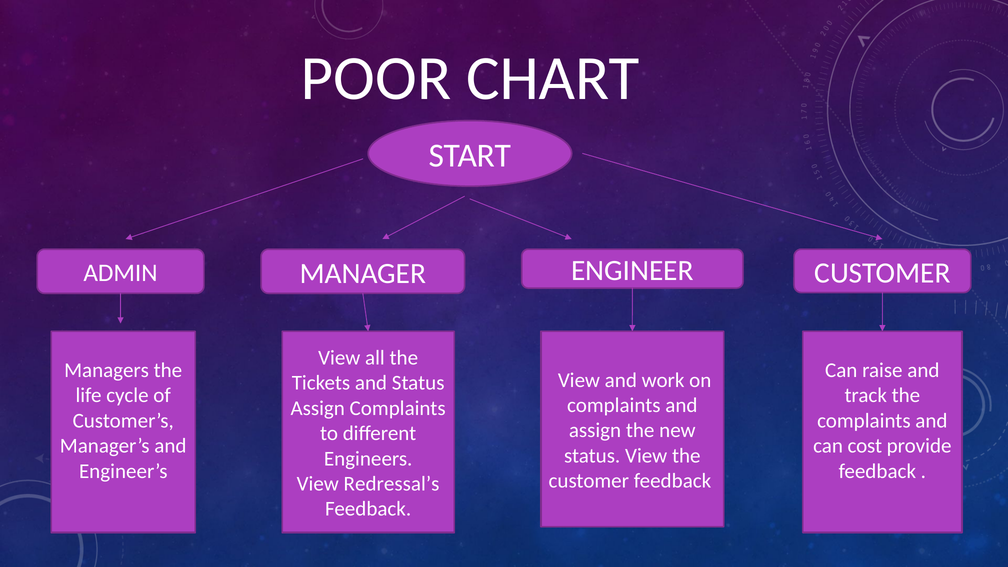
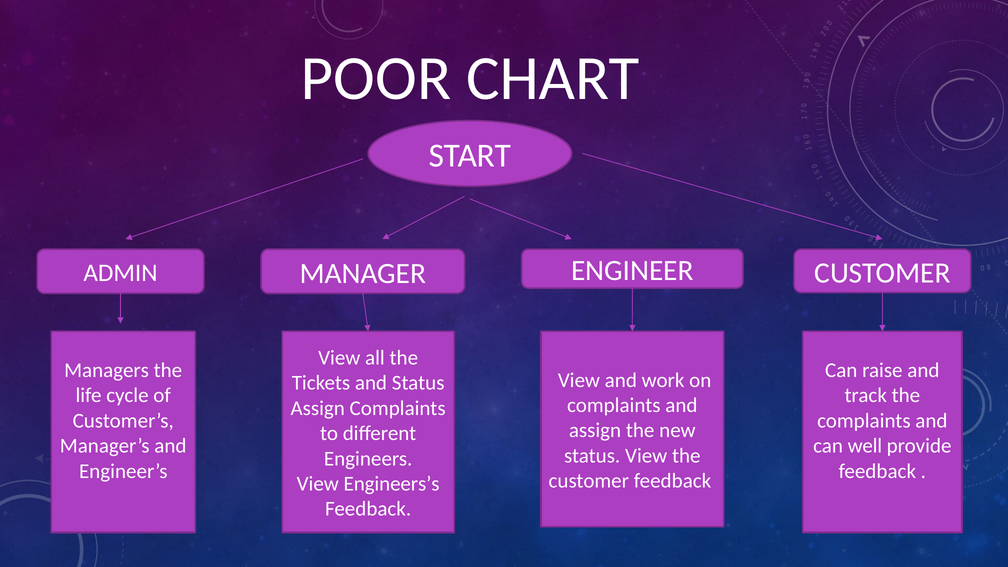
cost: cost -> well (865, 446)
Redressal’s: Redressal’s -> Engineers’s (392, 484)
